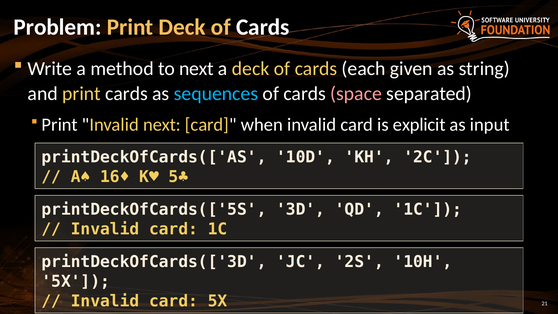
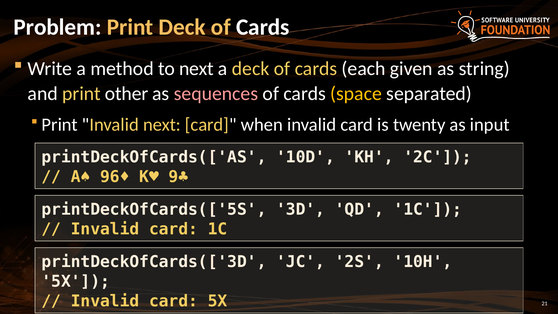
print cards: cards -> other (127, 94)
sequences colour: light blue -> pink (216, 94)
space colour: pink -> yellow (356, 94)
explicit: explicit -> twenty (419, 125)
16♦: 16♦ -> 96♦ (115, 177)
5♣: 5♣ -> 9♣ (178, 177)
